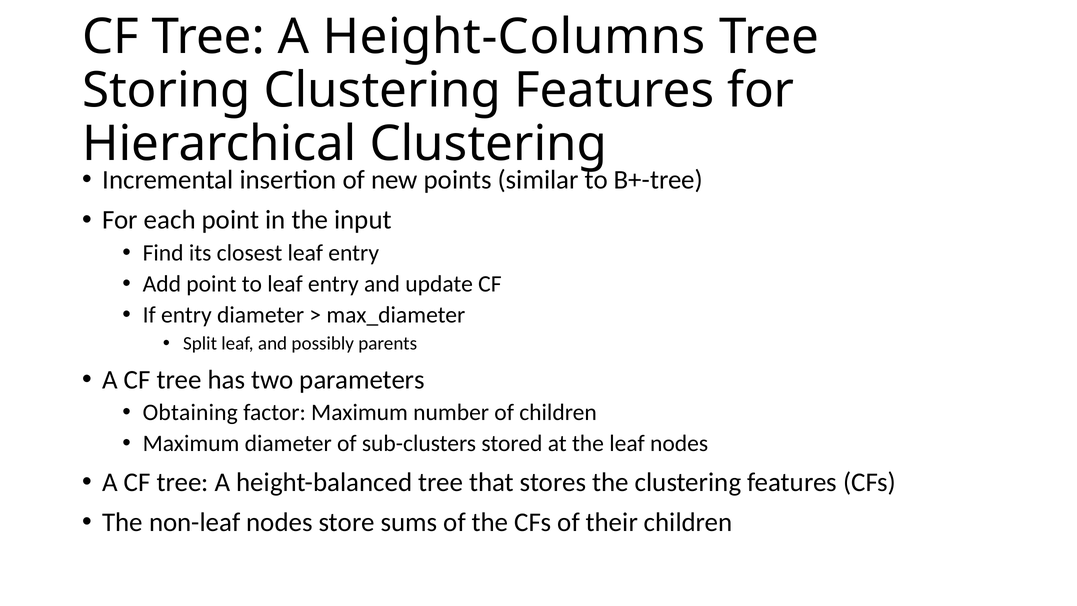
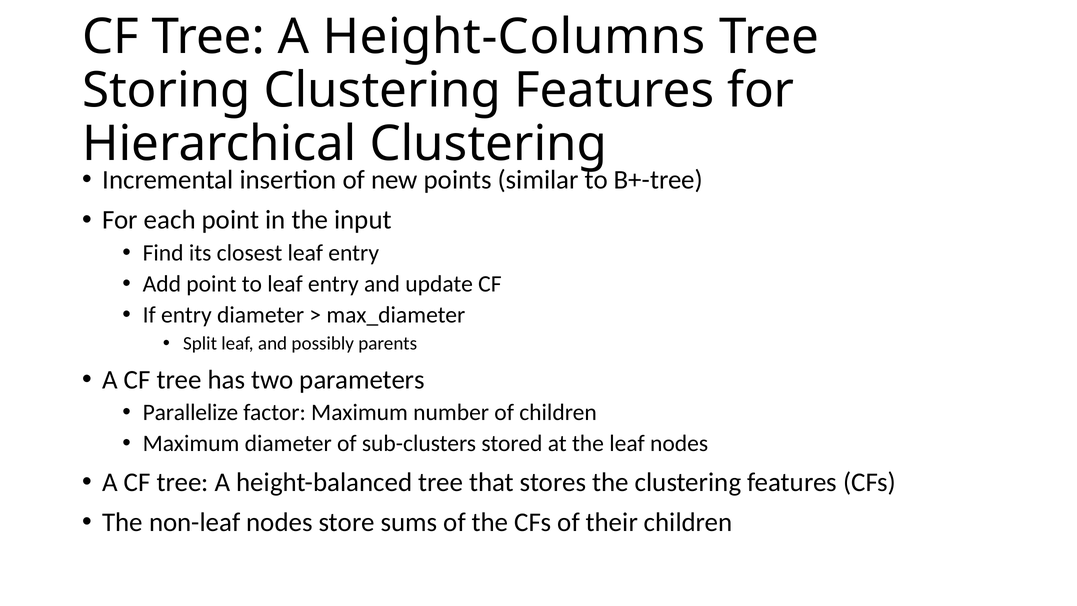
Obtaining: Obtaining -> Parallelize (190, 412)
